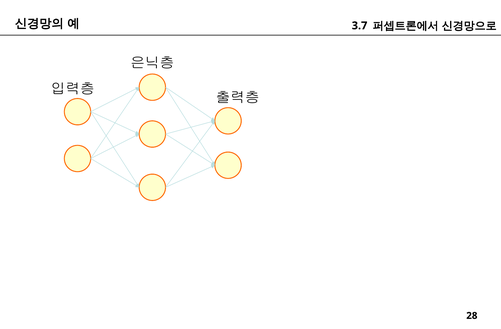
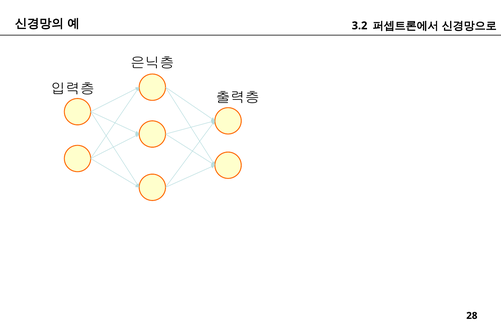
3.7: 3.7 -> 3.2 (360, 26)
